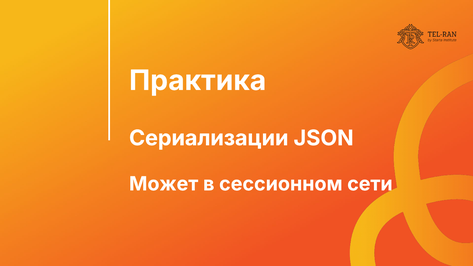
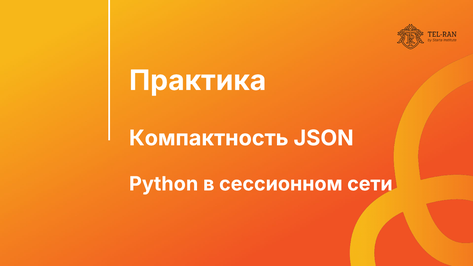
Сериализации: Сериализации -> Компактность (209, 138)
Может: Может -> Python (164, 184)
